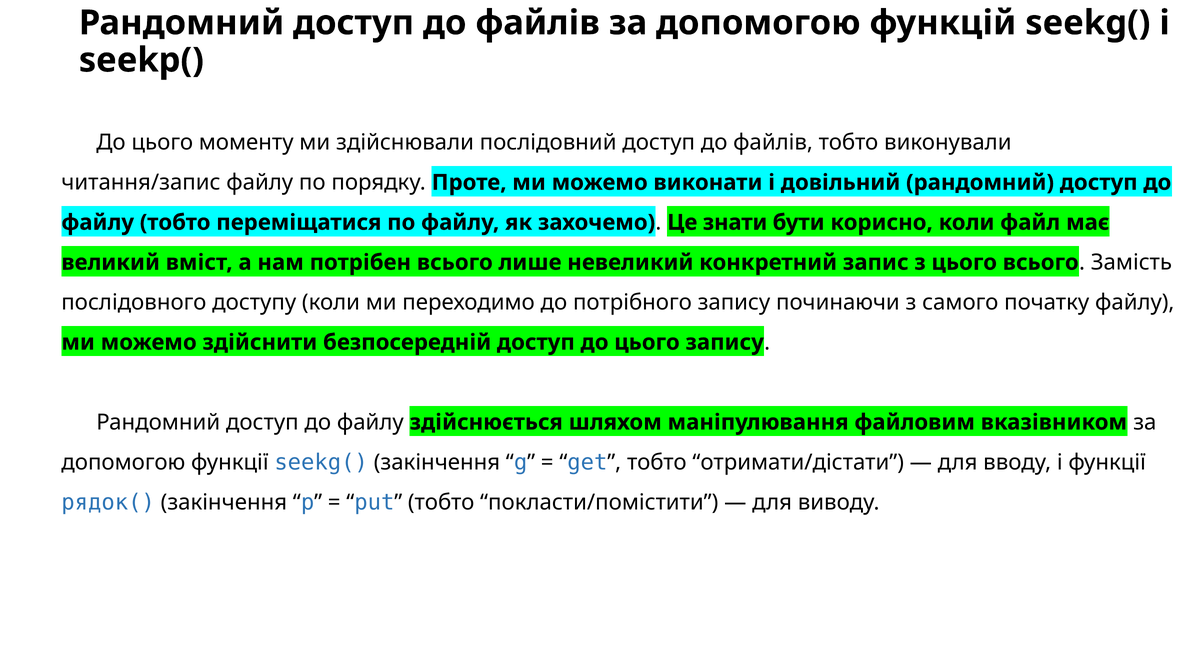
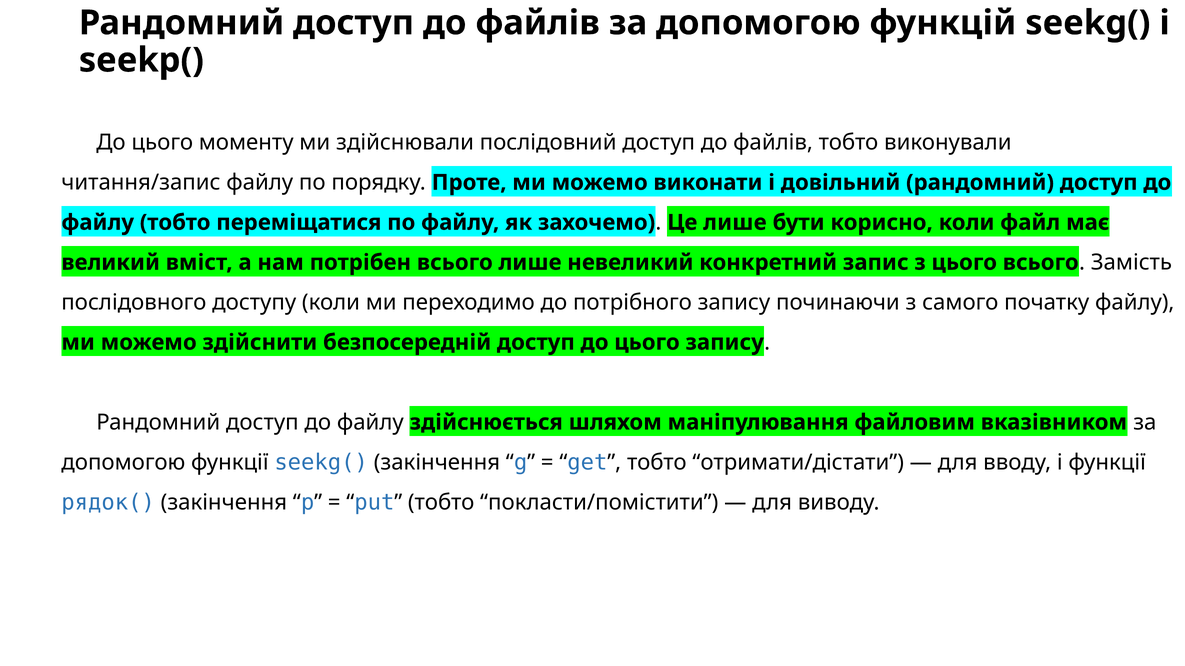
Це знати: знати -> лише (735, 223)
